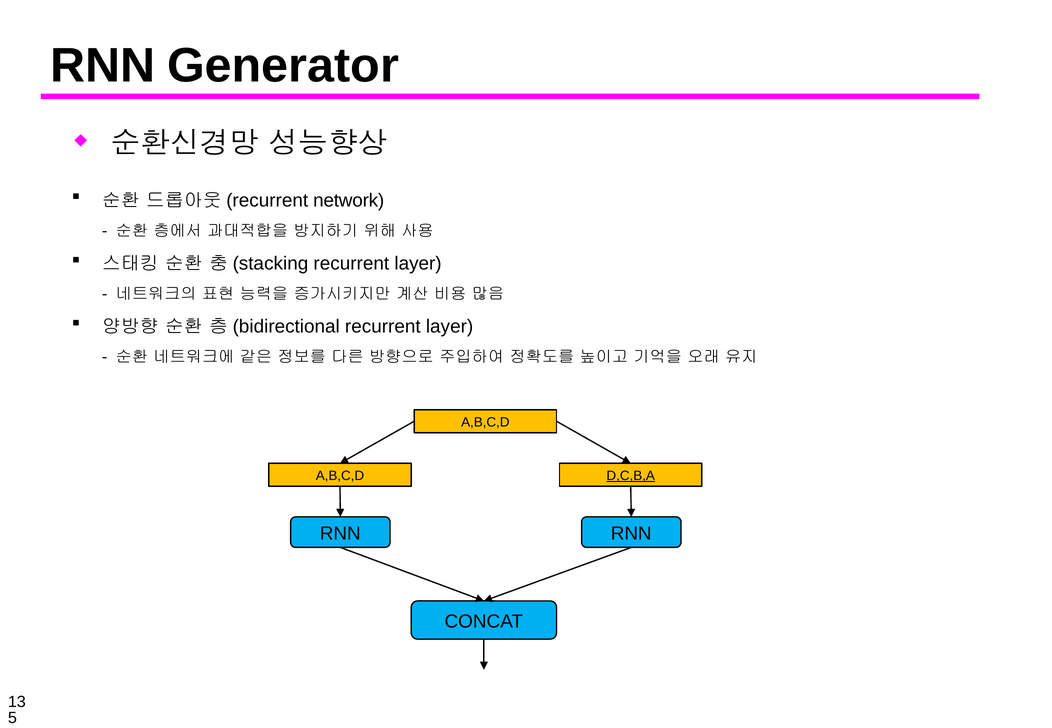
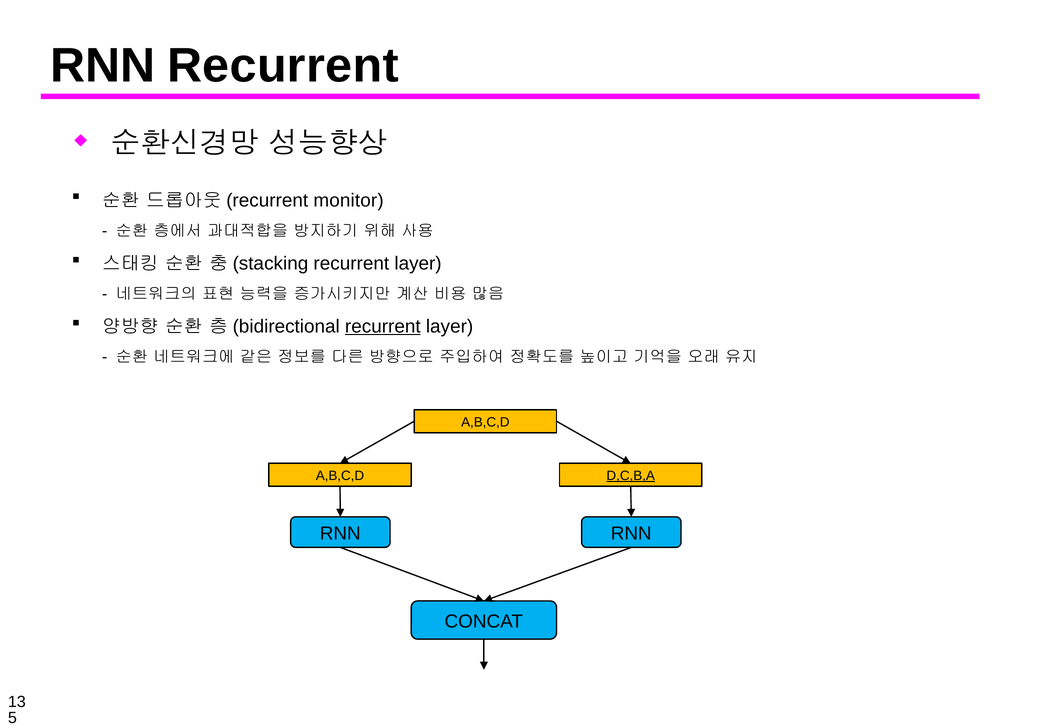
RNN Generator: Generator -> Recurrent (283, 66)
network: network -> monitor (349, 200)
recurrent underline: none -> present (383, 327)
